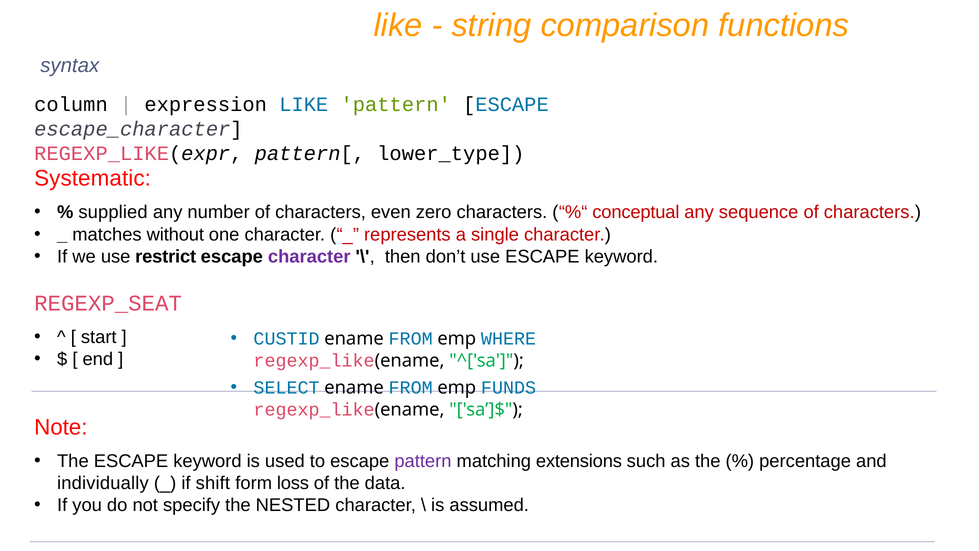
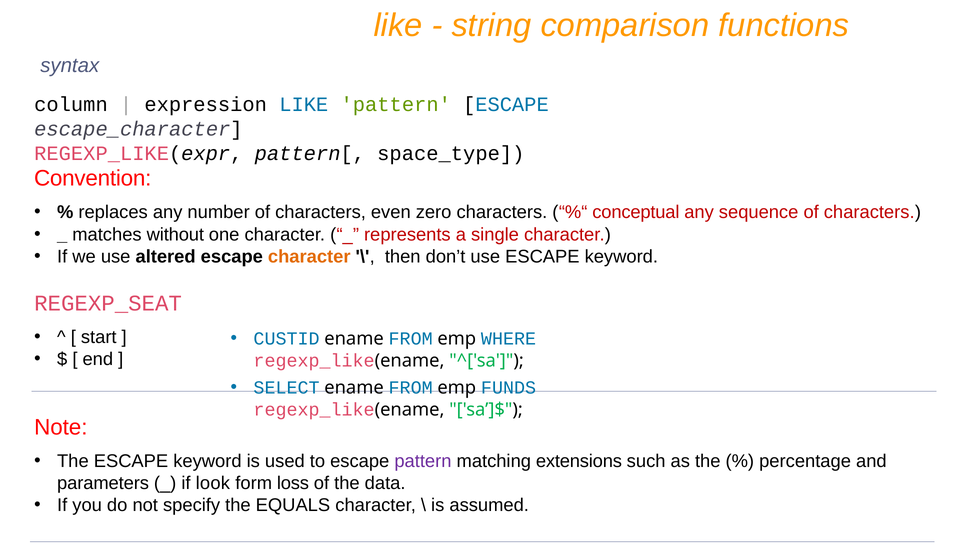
lower_type: lower_type -> space_type (451, 153)
Systematic: Systematic -> Convention (93, 178)
supplied: supplied -> replaces (113, 212)
restrict: restrict -> altered (166, 256)
character colour: purple -> orange (309, 256)
individually: individually -> parameters (103, 483)
shift: shift -> look (213, 483)
NESTED: NESTED -> EQUALS (293, 505)
